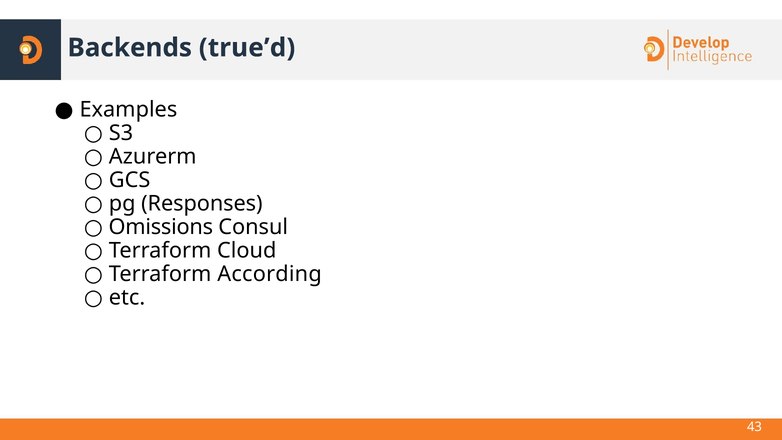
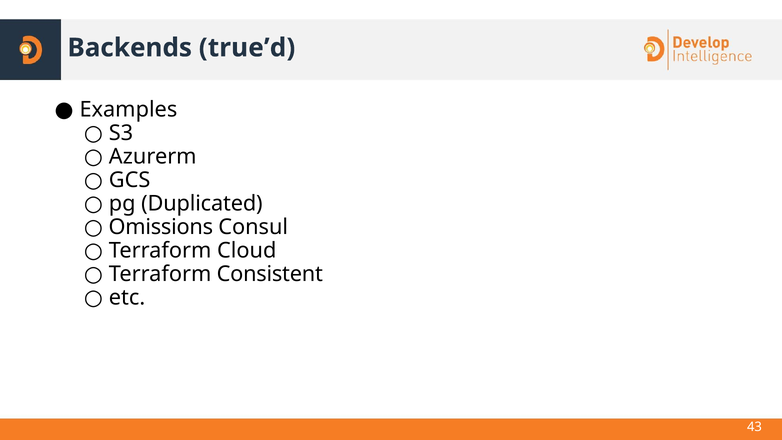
Responses: Responses -> Duplicated (202, 203)
According: According -> Consistent (270, 274)
